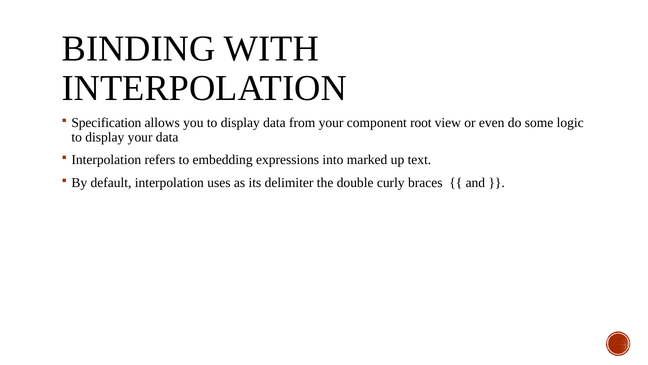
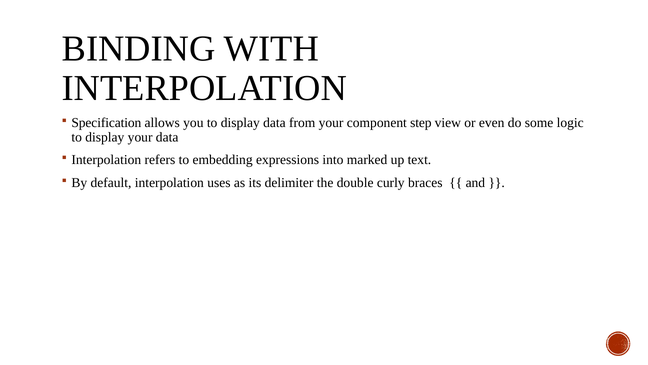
root: root -> step (421, 122)
